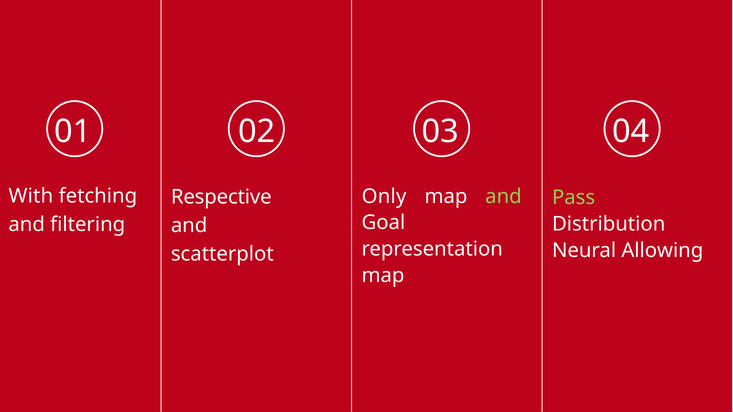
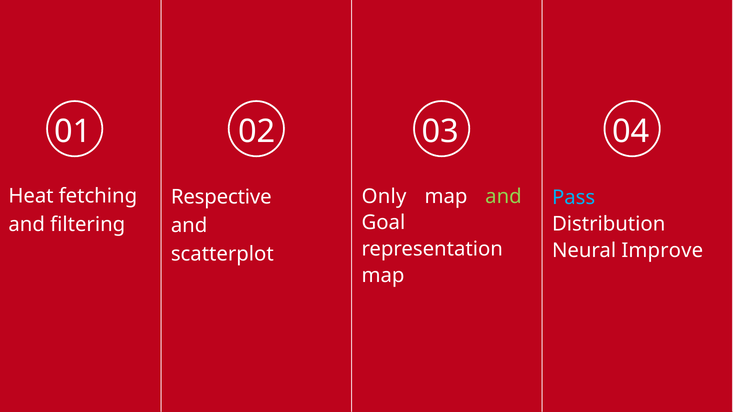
With: With -> Heat (31, 196)
Pass colour: light green -> light blue (574, 198)
Allowing: Allowing -> Improve (662, 250)
